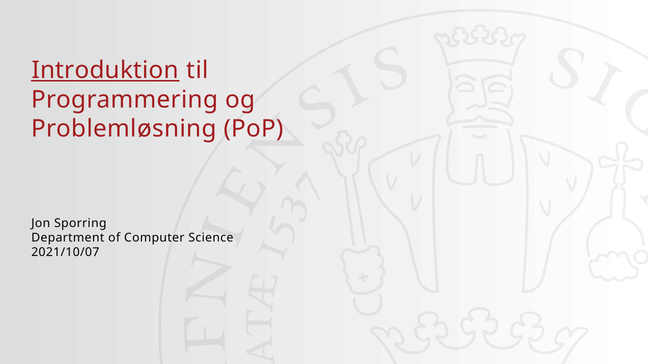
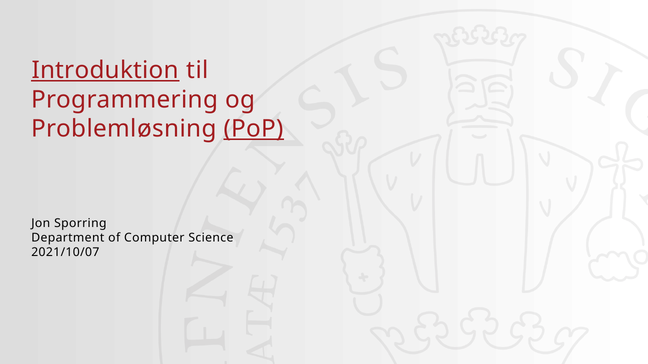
PoP underline: none -> present (254, 129)
